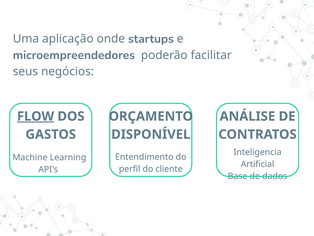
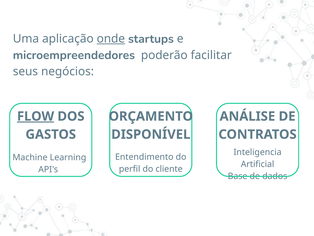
onde underline: none -> present (111, 39)
